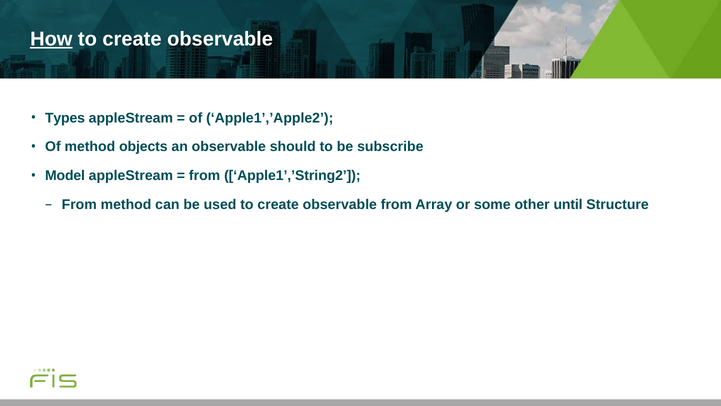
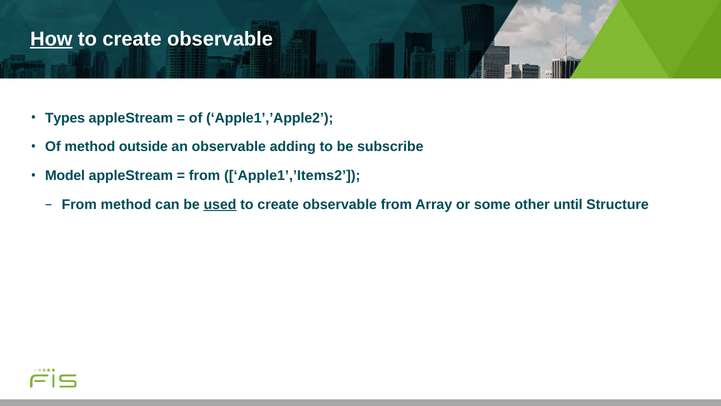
objects: objects -> outside (143, 147)
should: should -> adding (293, 147)
Apple1’,’String2: Apple1’,’String2 -> Apple1’,’Items2 (292, 175)
used underline: none -> present (220, 204)
